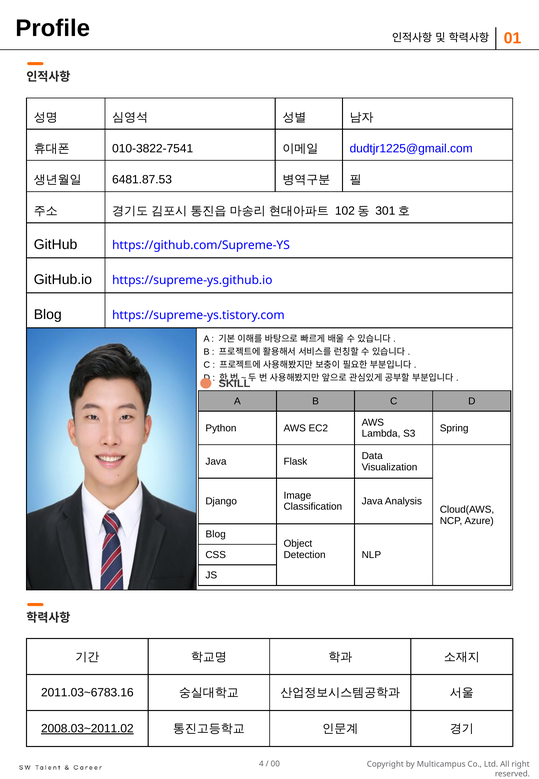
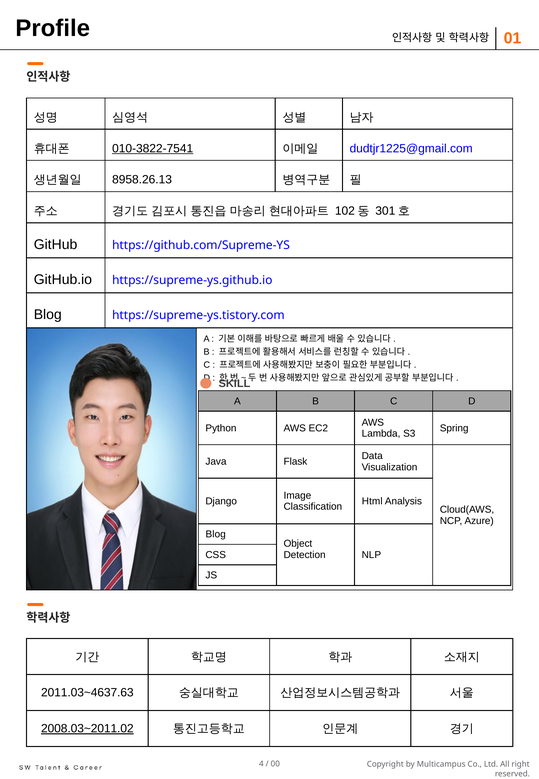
010-3822-7541 underline: none -> present (153, 148)
6481.87.53: 6481.87.53 -> 8958.26.13 (142, 179)
Java: Java -> Html (372, 501)
2011.03~6783.16: 2011.03~6783.16 -> 2011.03~4637.63 (87, 692)
